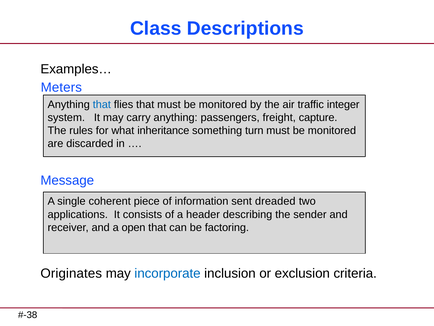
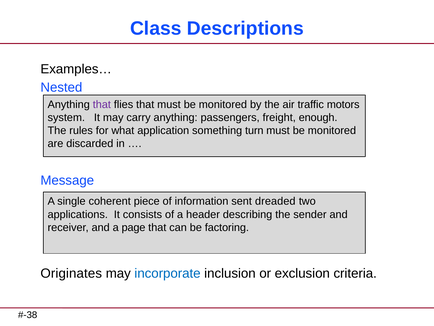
Meters: Meters -> Nested (61, 87)
that colour: blue -> purple (102, 104)
integer: integer -> motors (343, 104)
capture: capture -> enough (318, 117)
inheritance: inheritance -> application (163, 130)
open: open -> page (134, 227)
